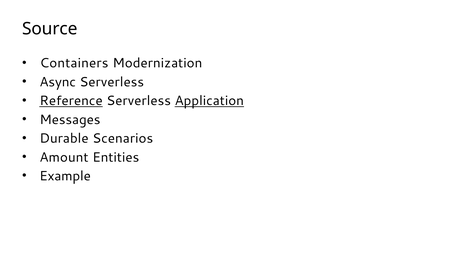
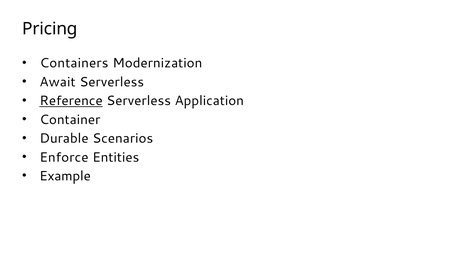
Source: Source -> Pricing (50, 29)
Async: Async -> Await (58, 82)
Application underline: present -> none (209, 101)
Messages: Messages -> Container (70, 120)
Amount: Amount -> Enforce (64, 157)
